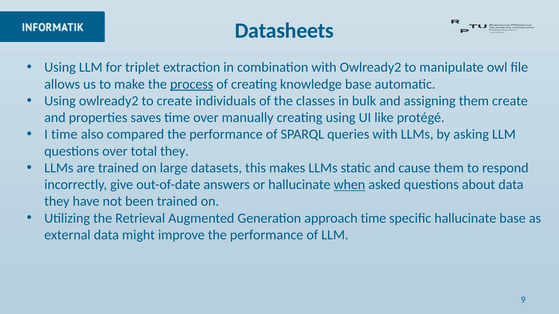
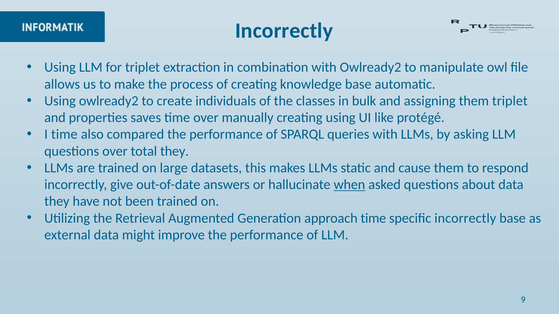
Datasheets: Datasheets -> Incorrectly (284, 31)
process underline: present -> none (192, 84)
them create: create -> triplet (510, 101)
specific hallucinate: hallucinate -> incorrectly (465, 218)
